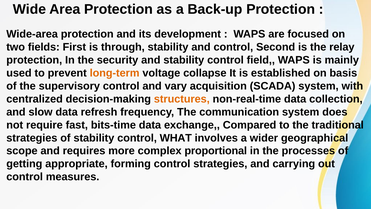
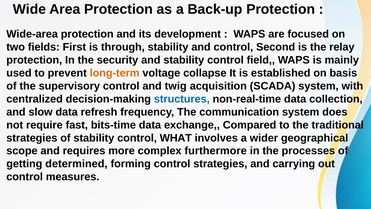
vary: vary -> twig (176, 86)
structures colour: orange -> blue (182, 99)
proportional: proportional -> furthermore (216, 151)
appropriate: appropriate -> determined (76, 164)
